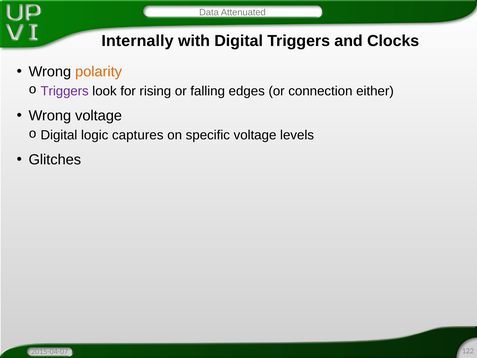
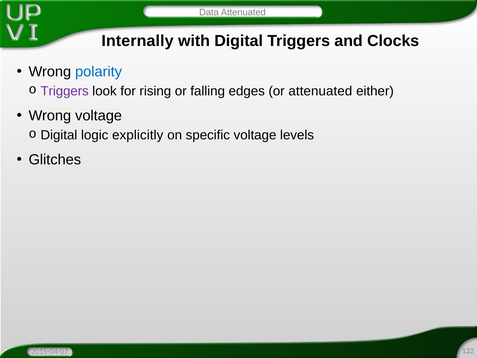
polarity colour: orange -> blue (99, 72)
or connection: connection -> attenuated (320, 91)
captures: captures -> explicitly (138, 135)
